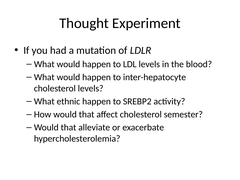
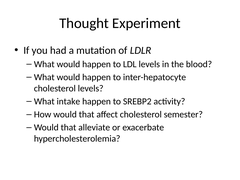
ethnic: ethnic -> intake (68, 101)
